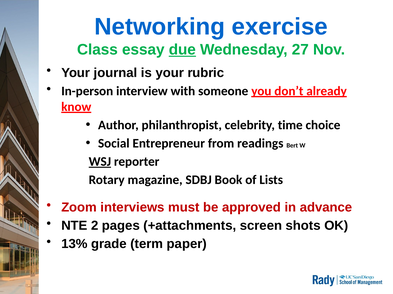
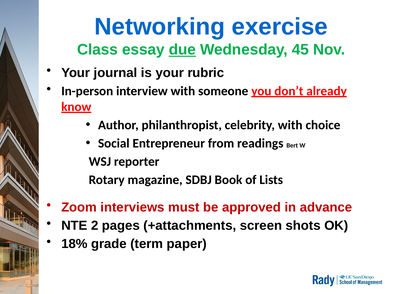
27: 27 -> 45 (300, 50)
celebrity time: time -> with (290, 125)
WSJ underline: present -> none (100, 162)
13%: 13% -> 18% (74, 245)
